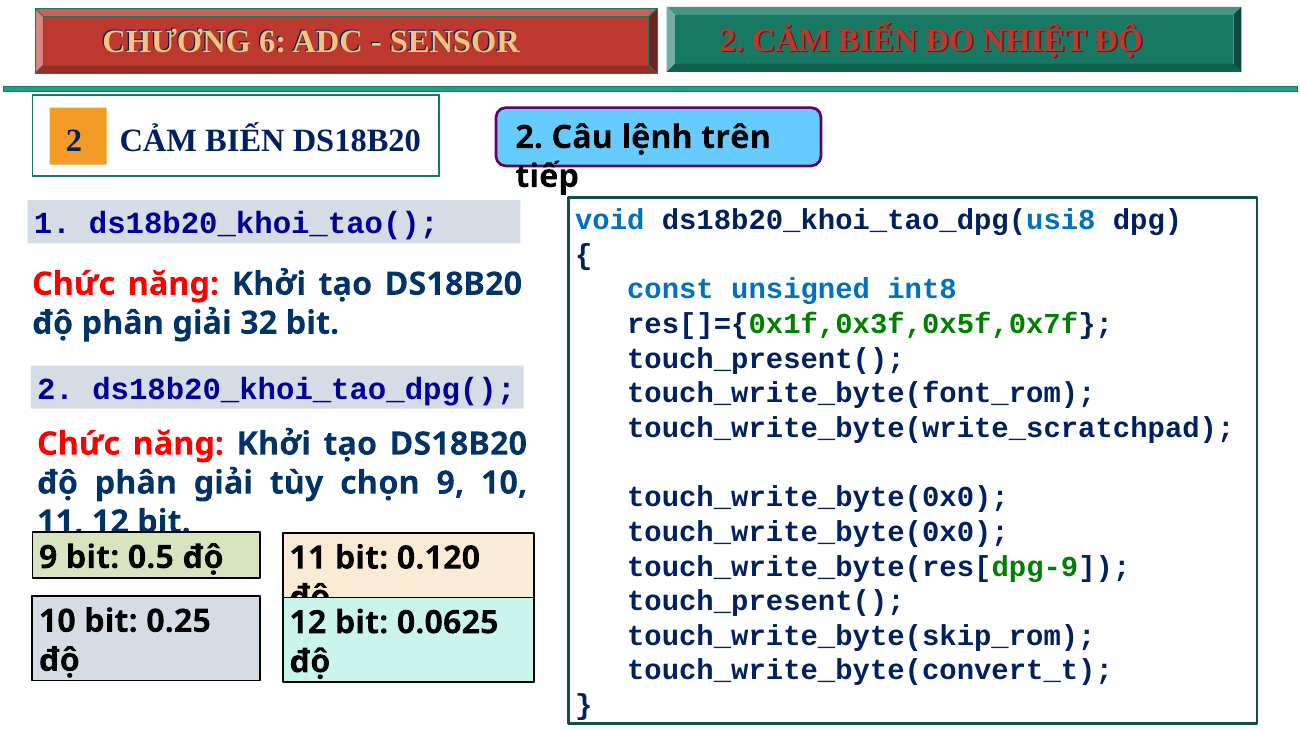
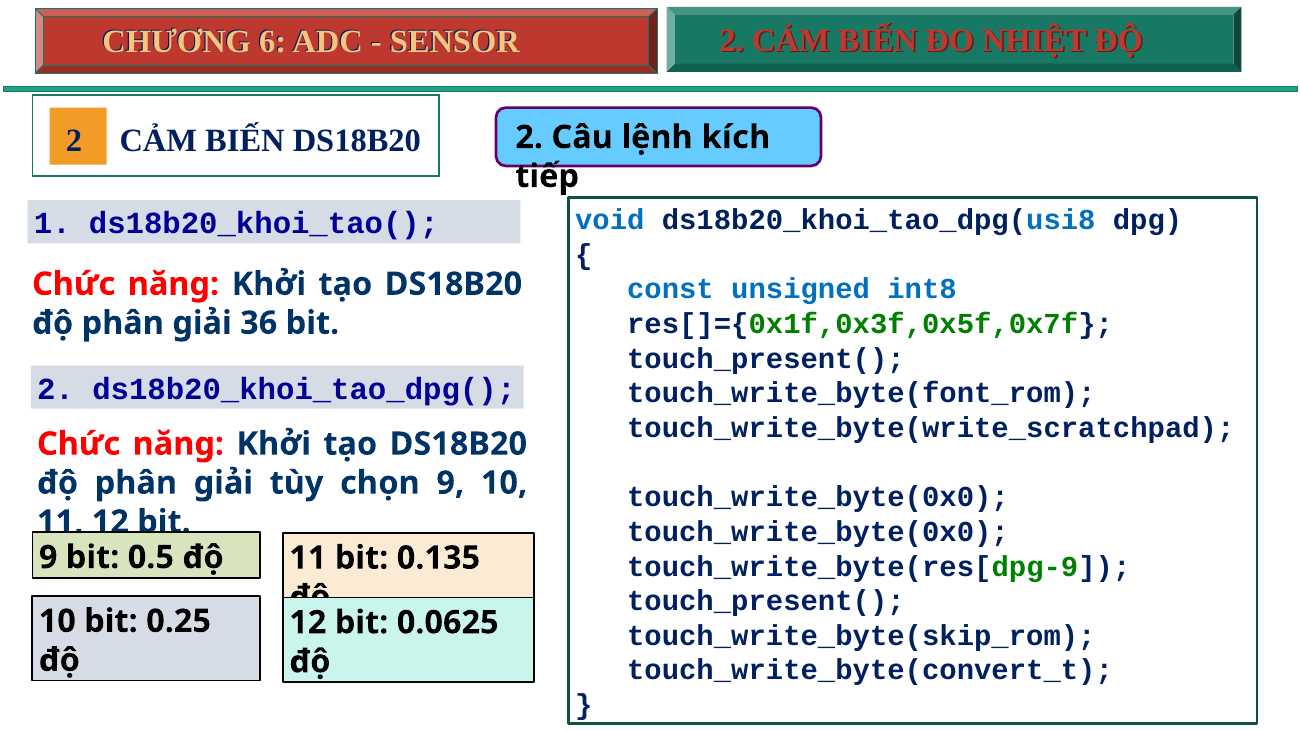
trên: trên -> kích (736, 137)
32: 32 -> 36 (259, 323)
0.120: 0.120 -> 0.135 (438, 558)
